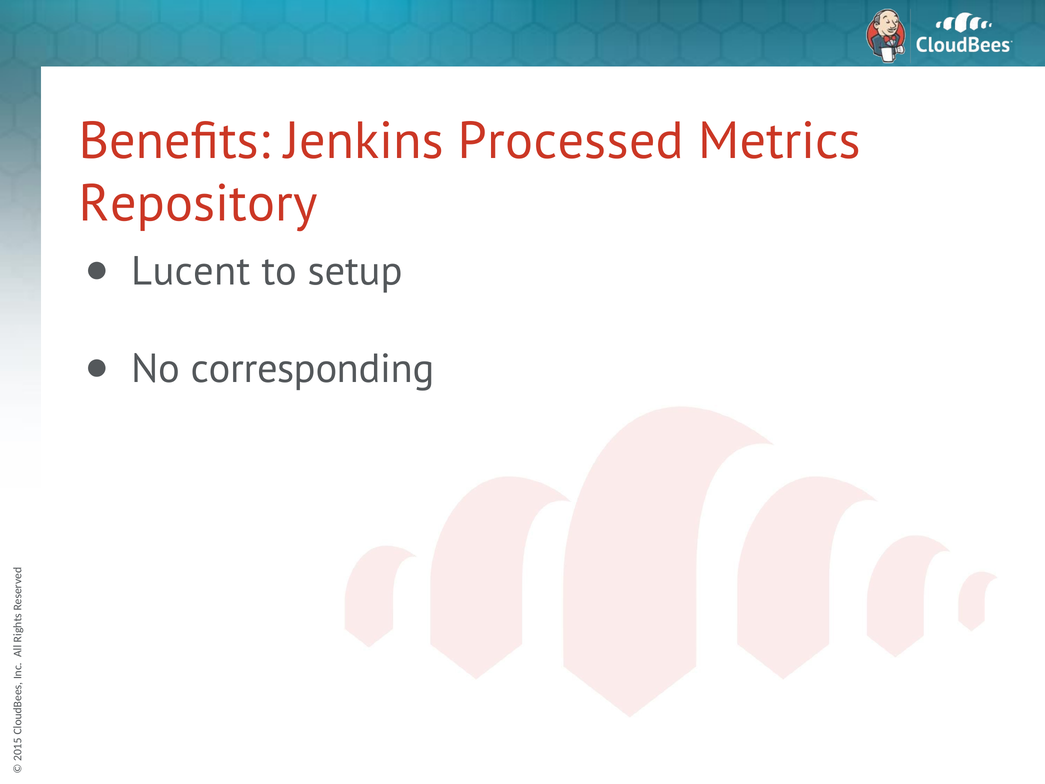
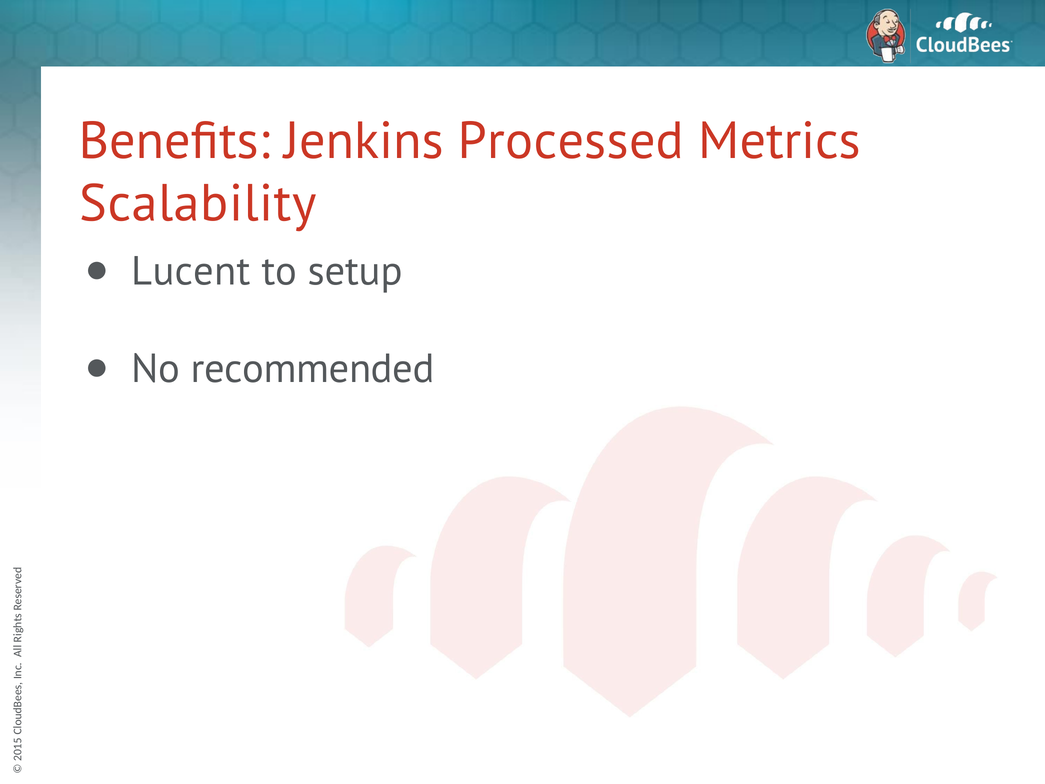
Repository: Repository -> Scalability (198, 203)
corresponding: corresponding -> recommended (313, 369)
